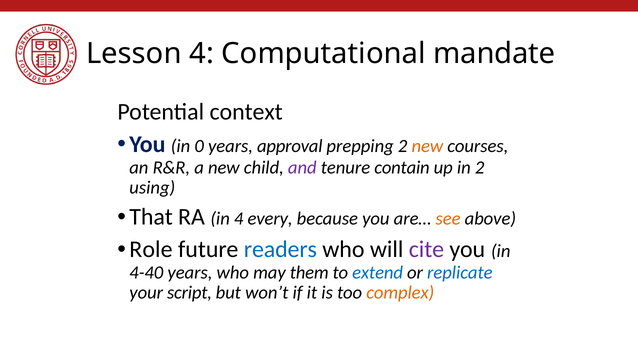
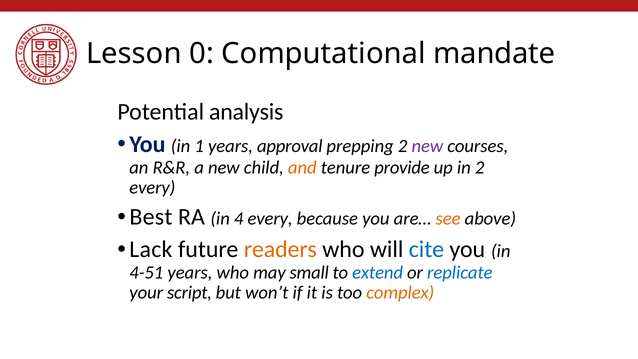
Lesson 4: 4 -> 0 (202, 54)
context: context -> analysis (246, 112)
0: 0 -> 1 (199, 146)
new colour: orange -> purple (427, 146)
and colour: purple -> orange (302, 167)
contain: contain -> provide (402, 167)
using: using -> every (152, 187)
That: That -> Best (151, 217)
Role: Role -> Lack (151, 249)
readers colour: blue -> orange (280, 249)
cite colour: purple -> blue (426, 249)
4-40: 4-40 -> 4-51 (146, 272)
them: them -> small (309, 272)
